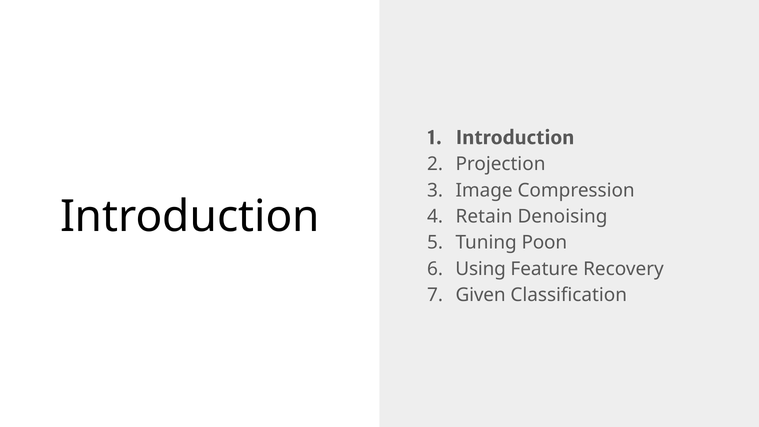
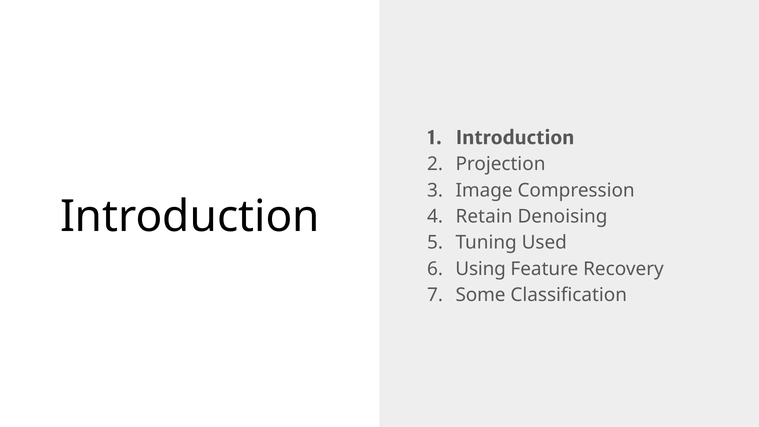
Poon: Poon -> Used (544, 243)
Given: Given -> Some (481, 295)
